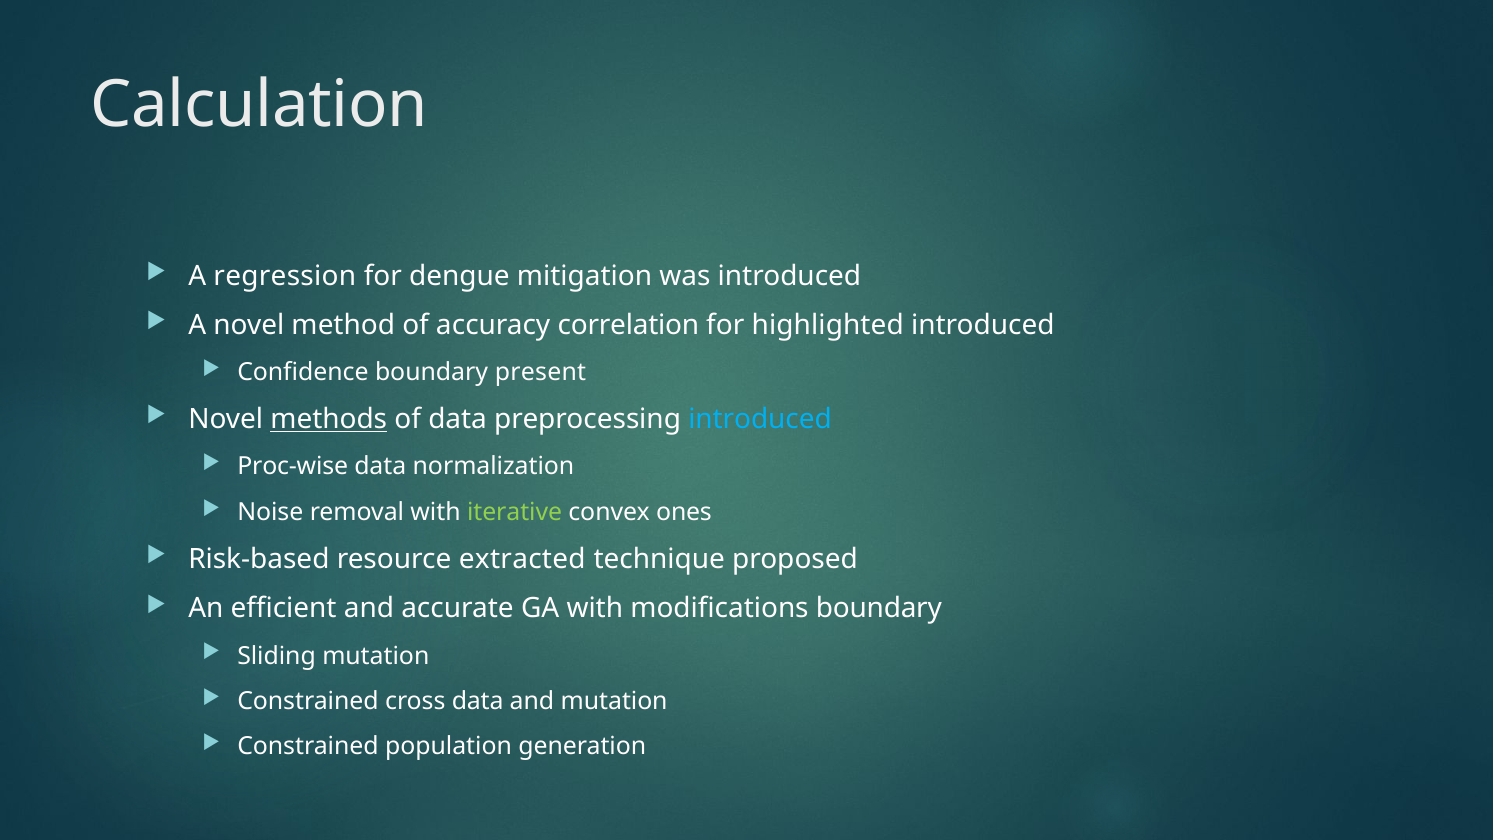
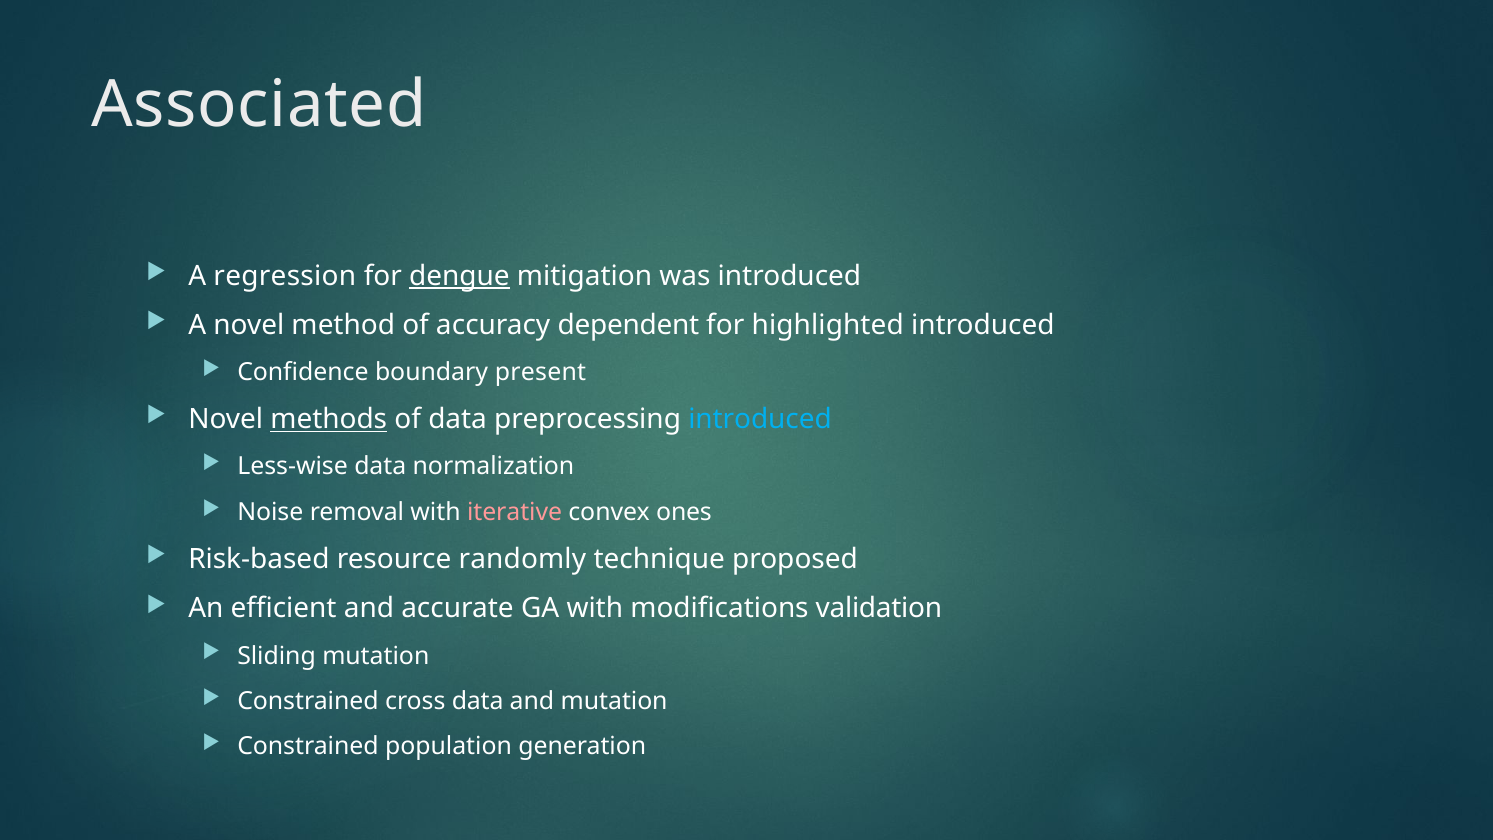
Calculation: Calculation -> Associated (259, 105)
dengue underline: none -> present (459, 276)
correlation: correlation -> dependent (628, 325)
Proc-wise: Proc-wise -> Less-wise (293, 467)
iterative colour: light green -> pink (515, 512)
extracted: extracted -> randomly (522, 559)
modifications boundary: boundary -> validation (879, 609)
